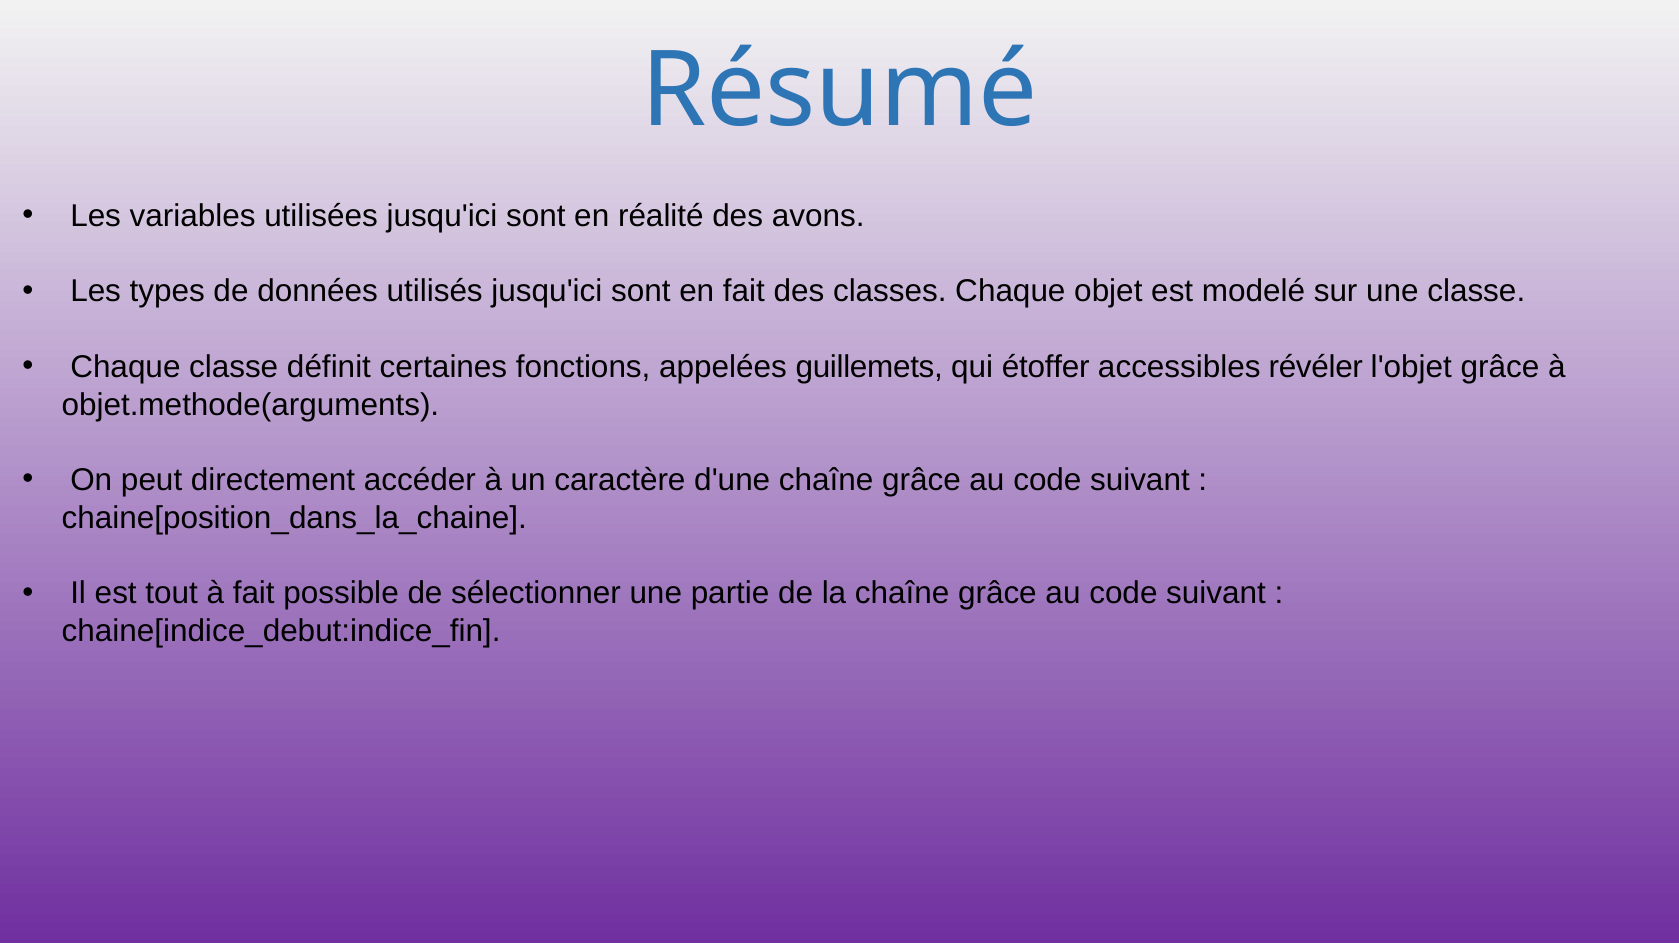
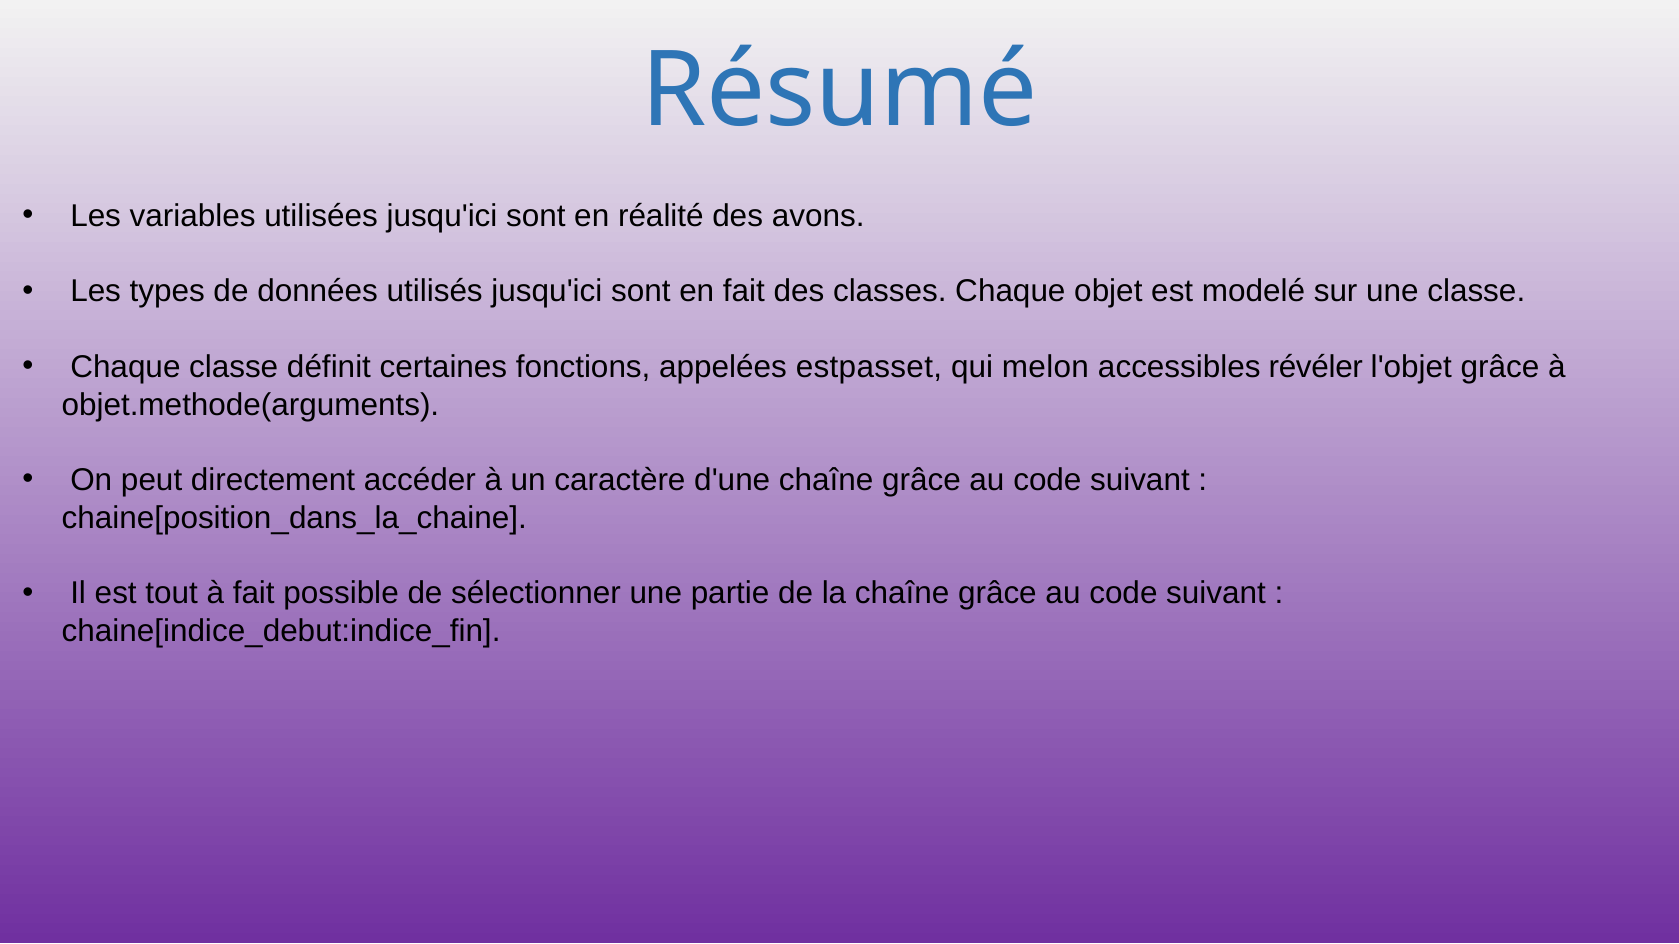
guillemets: guillemets -> estpasset (869, 367)
étoffer: étoffer -> melon (1045, 367)
